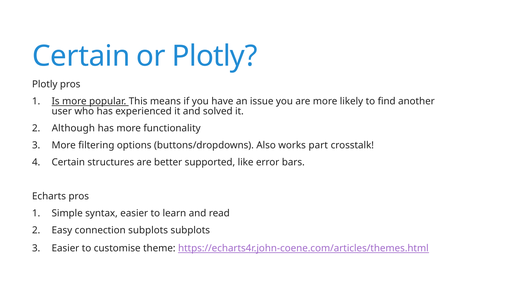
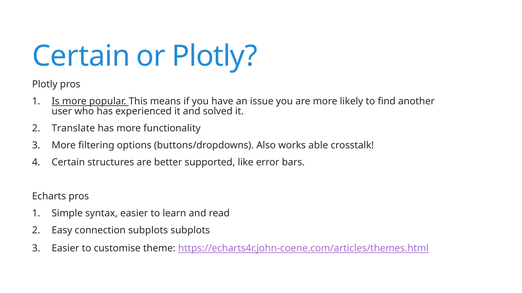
Although: Although -> Translate (73, 128)
part: part -> able (318, 146)
